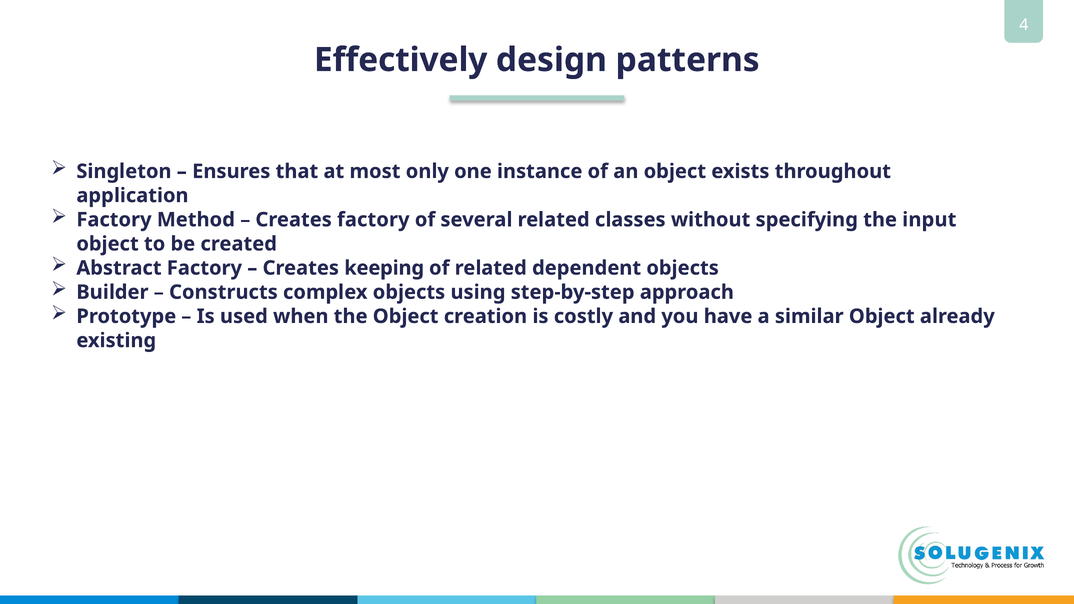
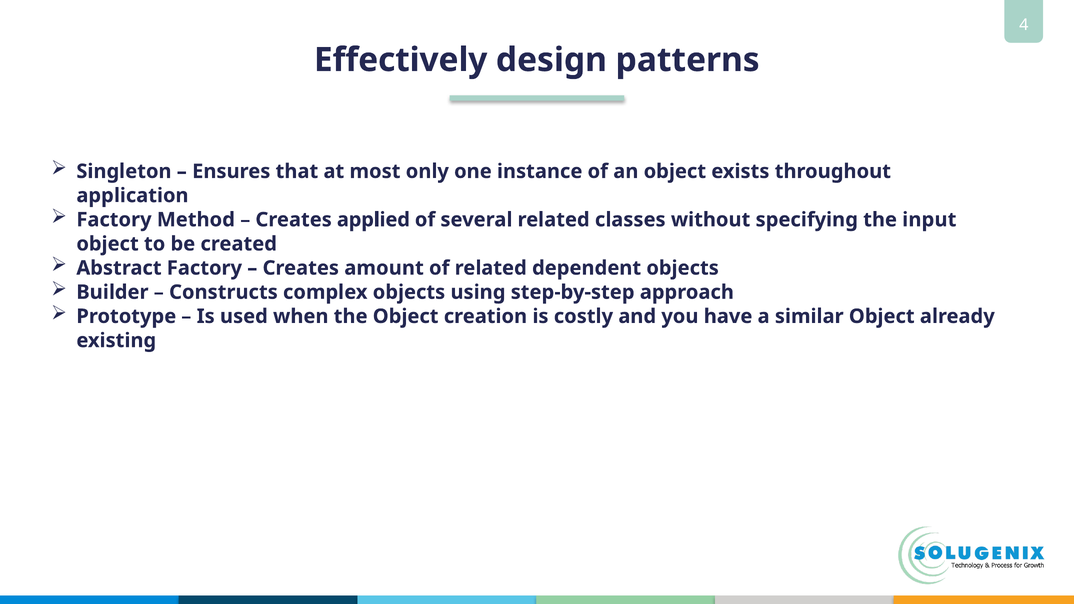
Creates factory: factory -> applied (373, 220)
keeping: keeping -> amount (384, 268)
